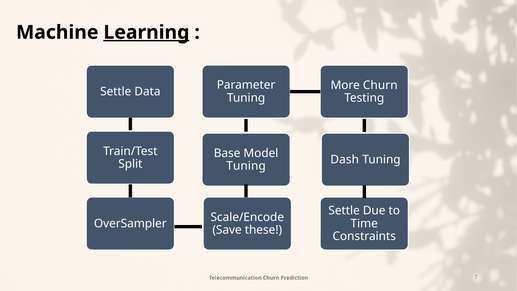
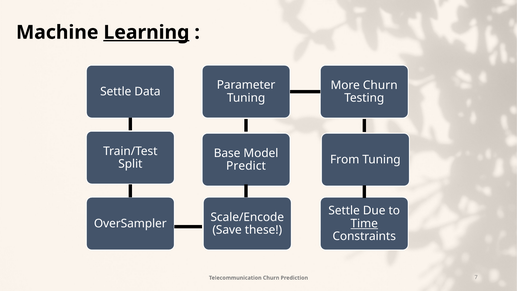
Dash: Dash -> From (345, 159)
Tuning: Tuning -> Predict (246, 166)
Time underline: none -> present (364, 223)
